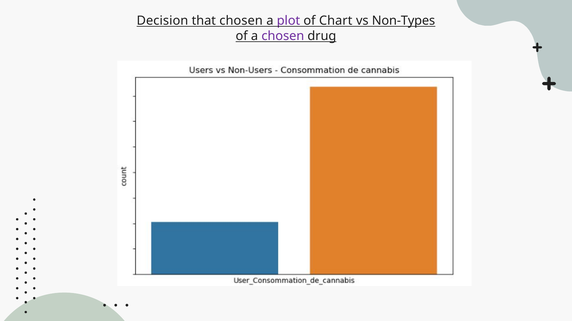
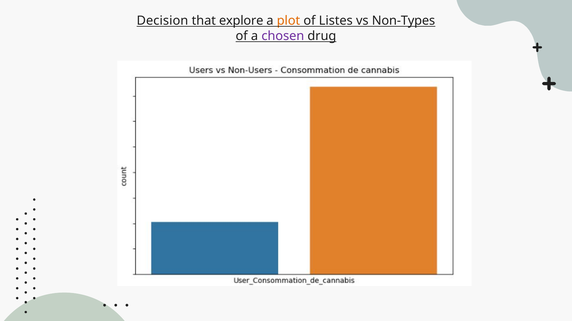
that chosen: chosen -> explore (241, 21)
plot colour: purple -> orange (288, 21)
Chart: Chart -> Listes (336, 21)
